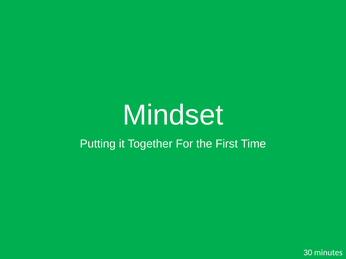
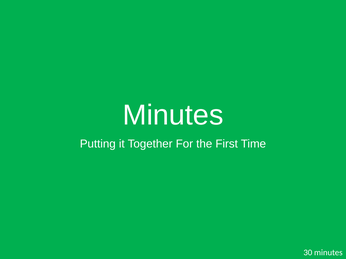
Mindset: Mindset -> Minutes (173, 115)
